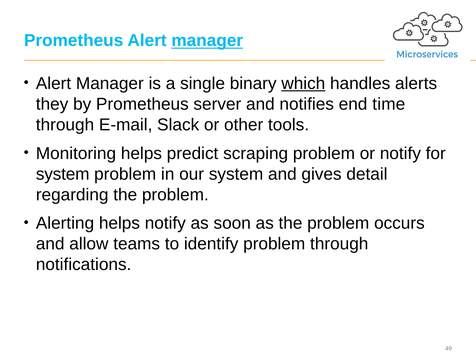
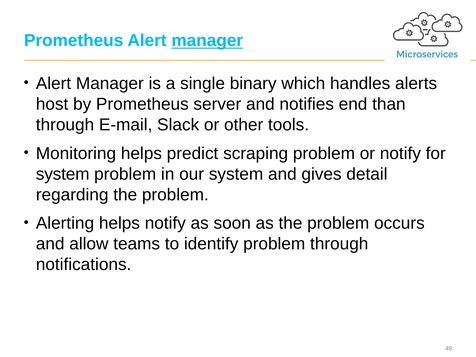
which underline: present -> none (303, 83)
they: they -> host (52, 104)
time: time -> than (389, 104)
